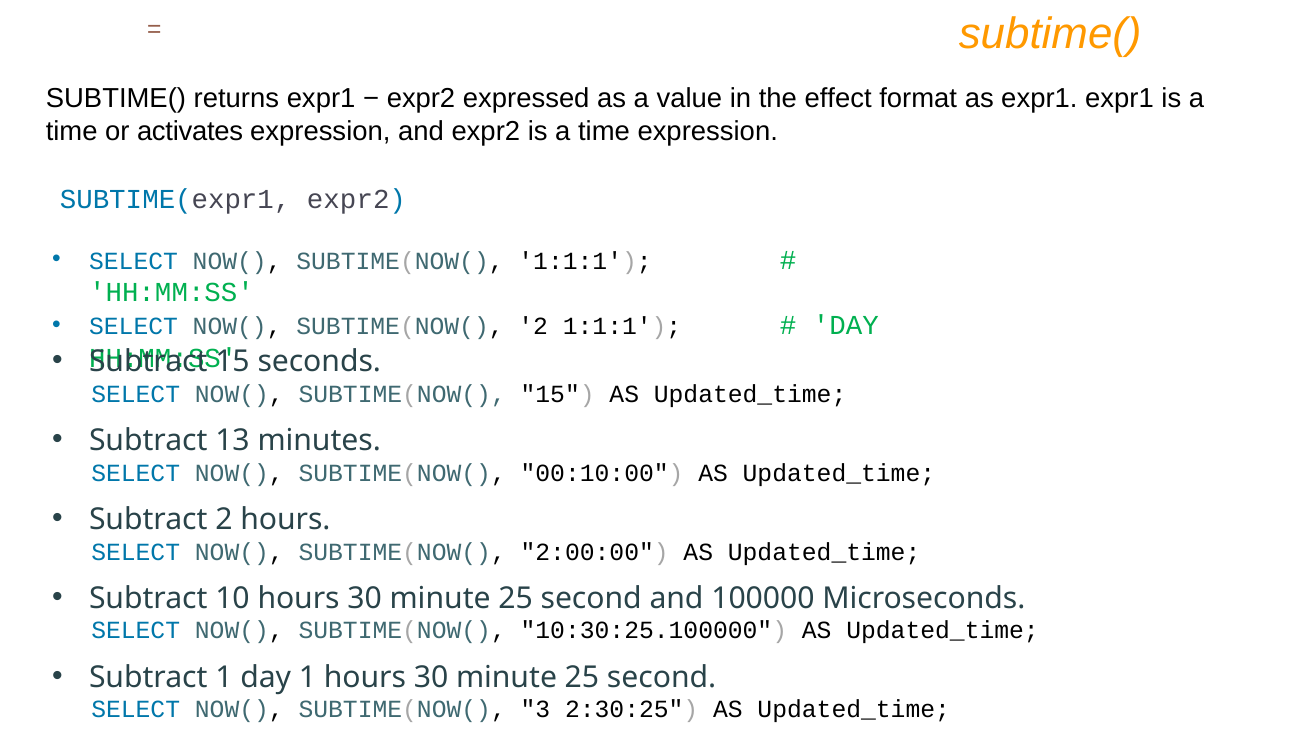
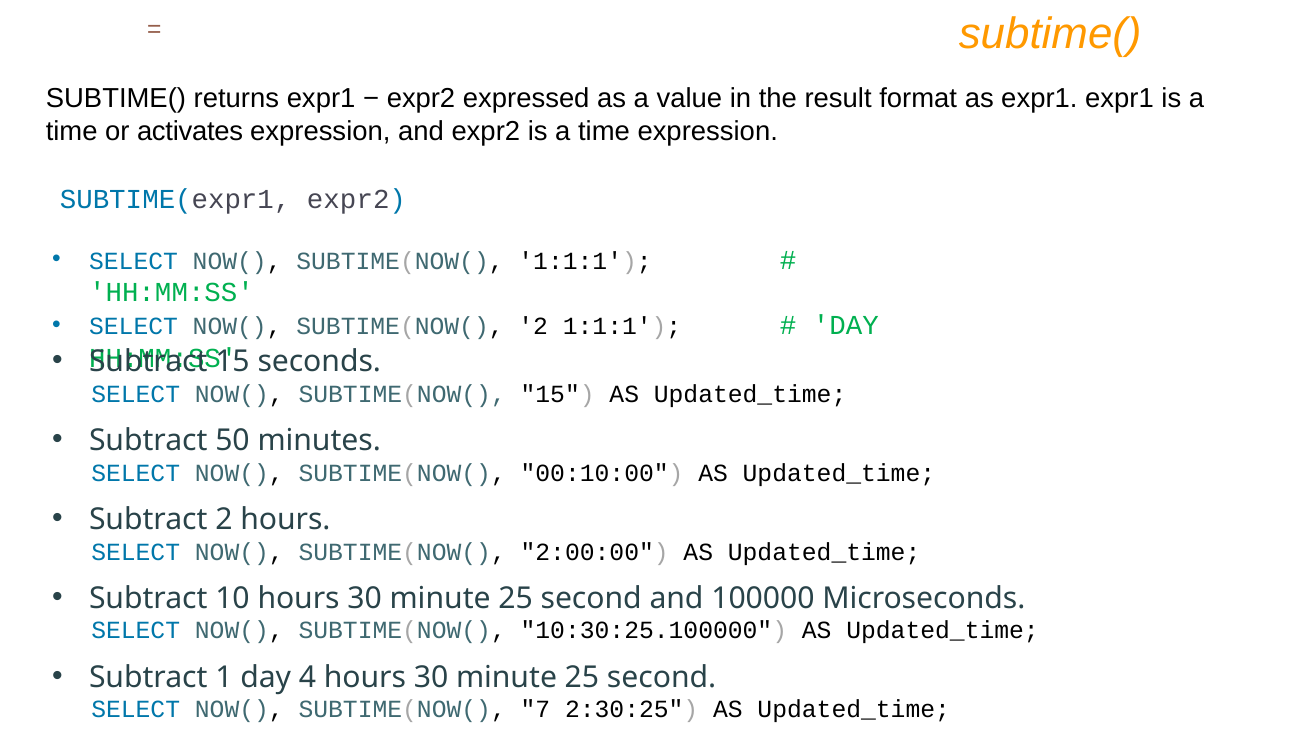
effect: effect -> result (838, 99)
13: 13 -> 50 (232, 441)
day 1: 1 -> 4 (307, 677)
3: 3 -> 7 (535, 710)
